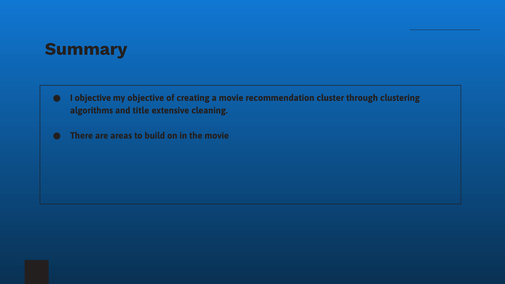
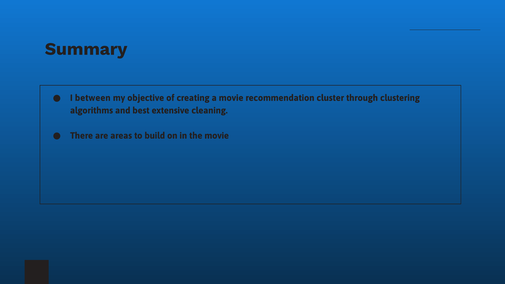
I objective: objective -> between (93, 98)
title: title -> best (141, 110)
